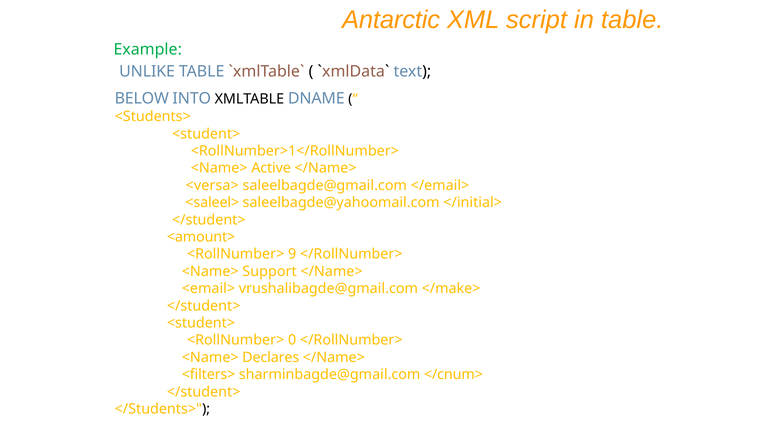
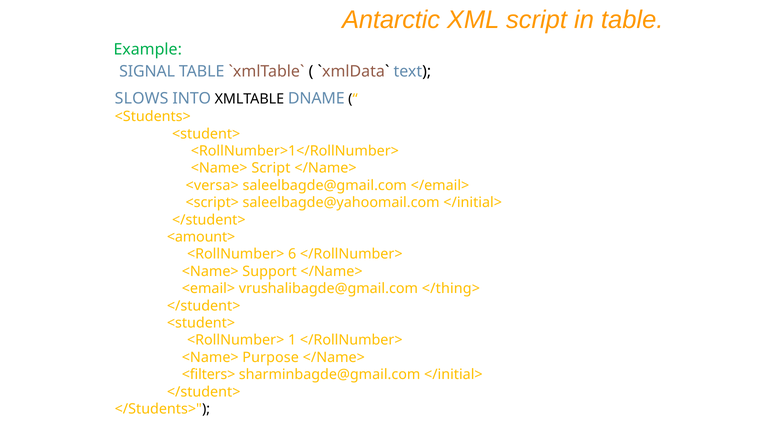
UNLIKE: UNLIKE -> SIGNAL (147, 72)
BELOW: BELOW -> SLOWS (142, 99)
<Name> Active: Active -> Script (271, 168)
<saleel>: <saleel> -> <script> (212, 203)
9: 9 -> 6 (292, 254)
</make>: </make> -> </thing> (451, 289)
0: 0 -> 1 (292, 340)
Declares: Declares -> Purpose (271, 358)
sharminbagde@gmail.com </cnum>: </cnum> -> </initial> (453, 375)
